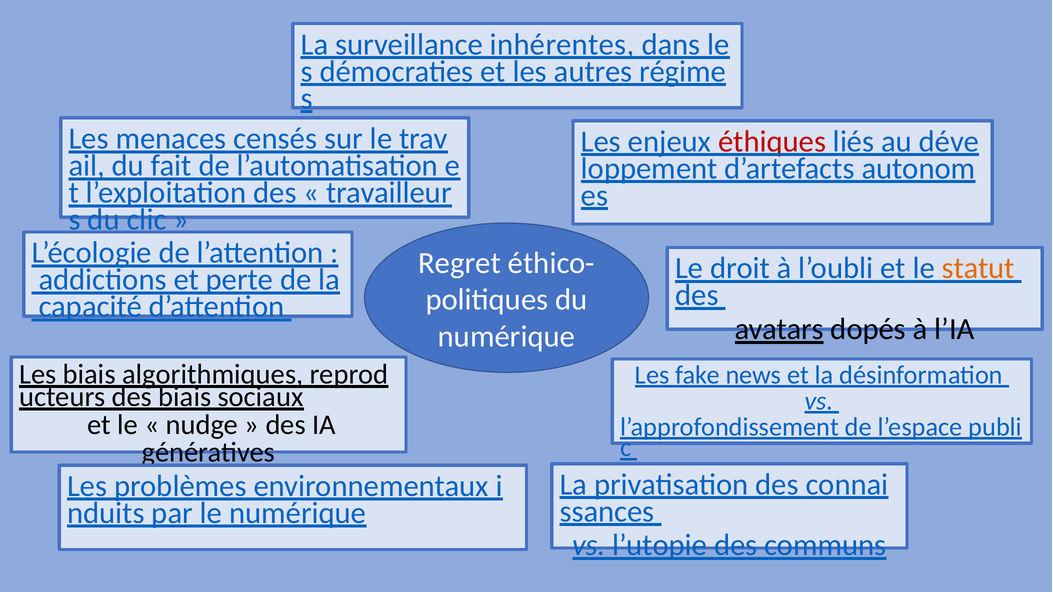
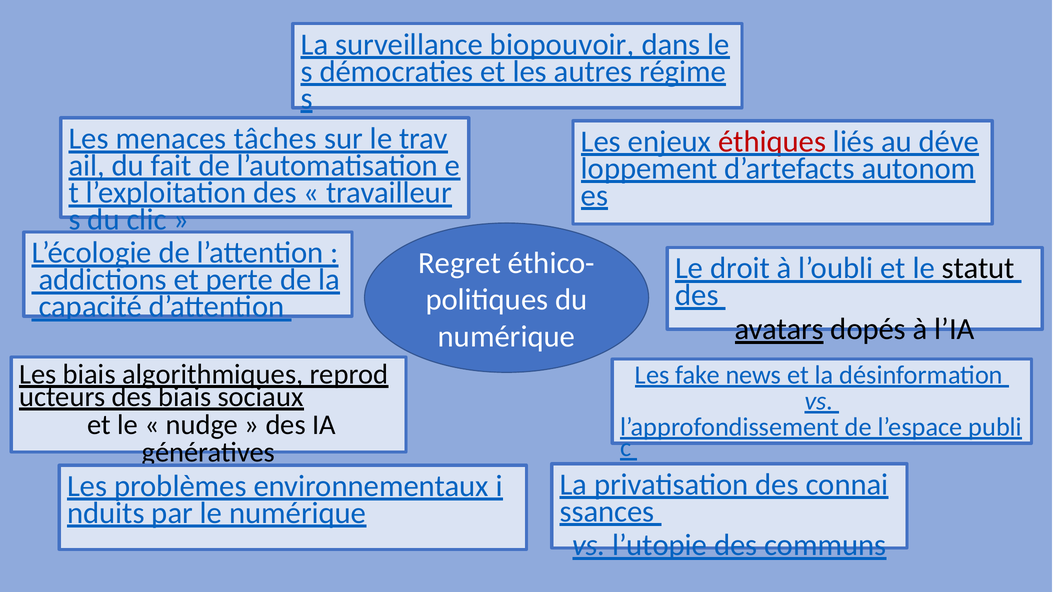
inhérentes: inhérentes -> biopouvoir (562, 44)
censés: censés -> tâches (275, 139)
statut colour: orange -> black (978, 268)
